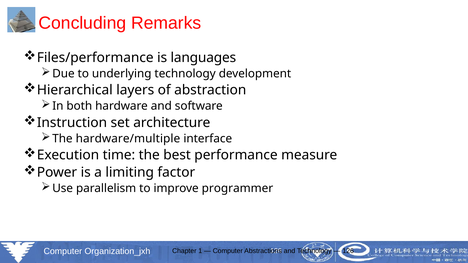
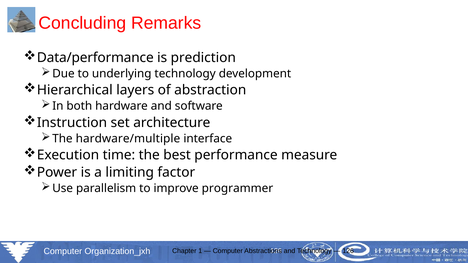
Files/performance: Files/performance -> Data/performance (95, 58)
languages: languages -> prediction (203, 58)
